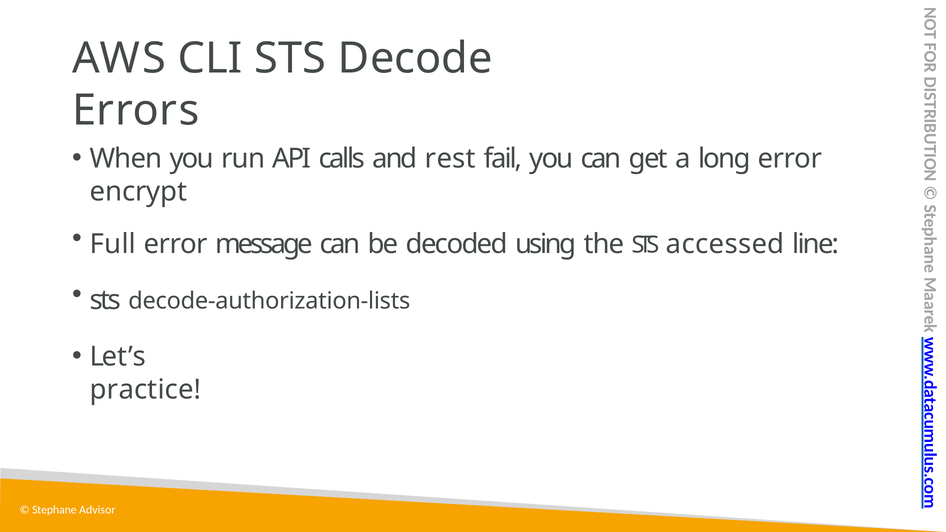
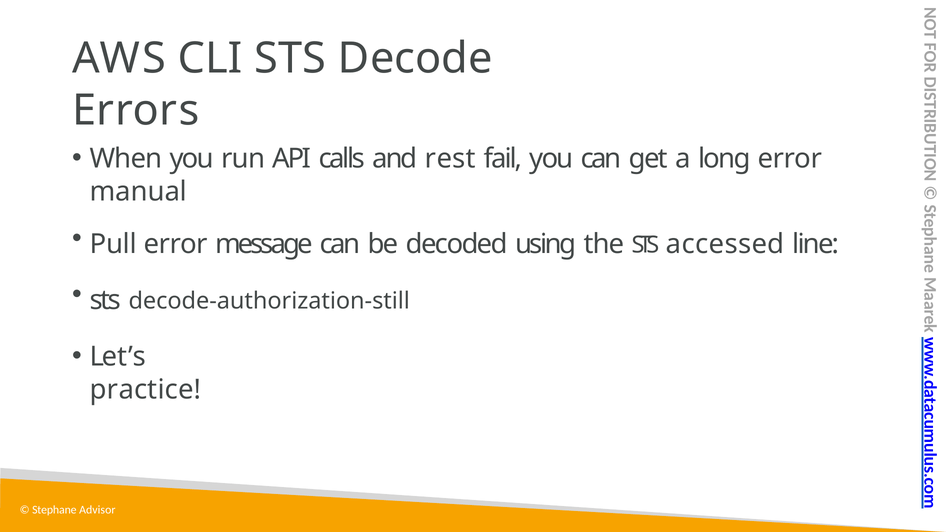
encrypt: encrypt -> manual (138, 192)
Full: Full -> Pull (113, 244)
decode-authorization-lists: decode-authorization-lists -> decode-authorization-still (269, 301)
